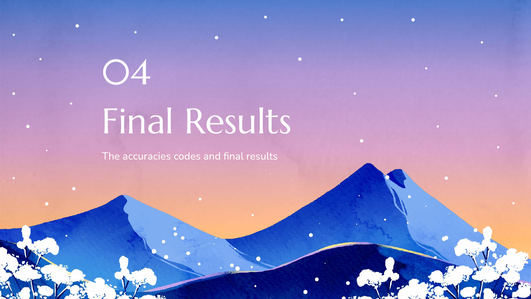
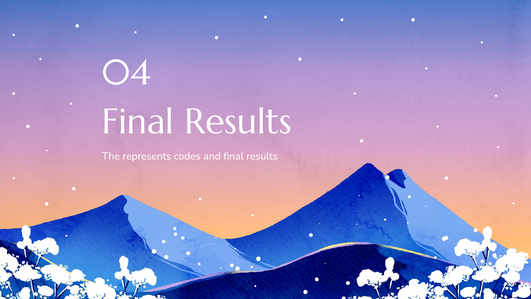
accuracies: accuracies -> represents (147, 156)
